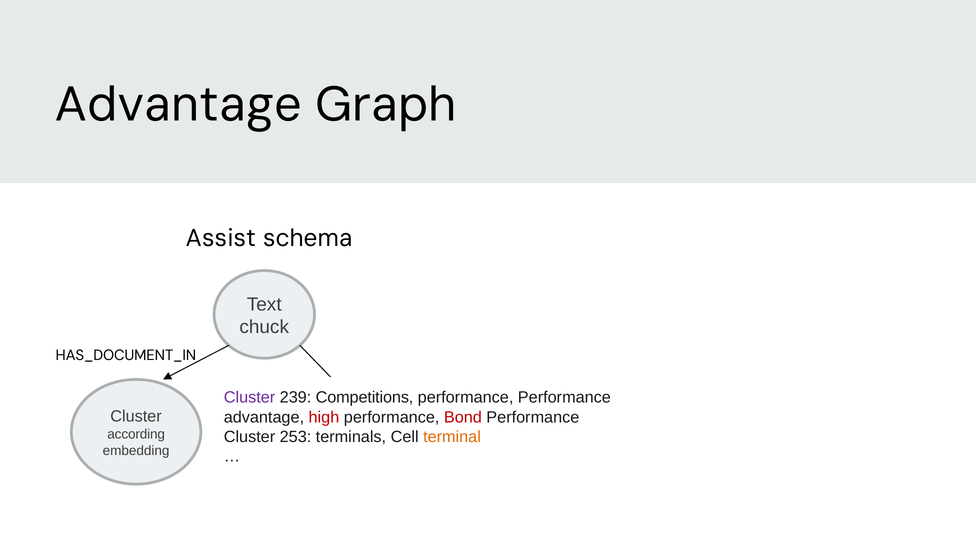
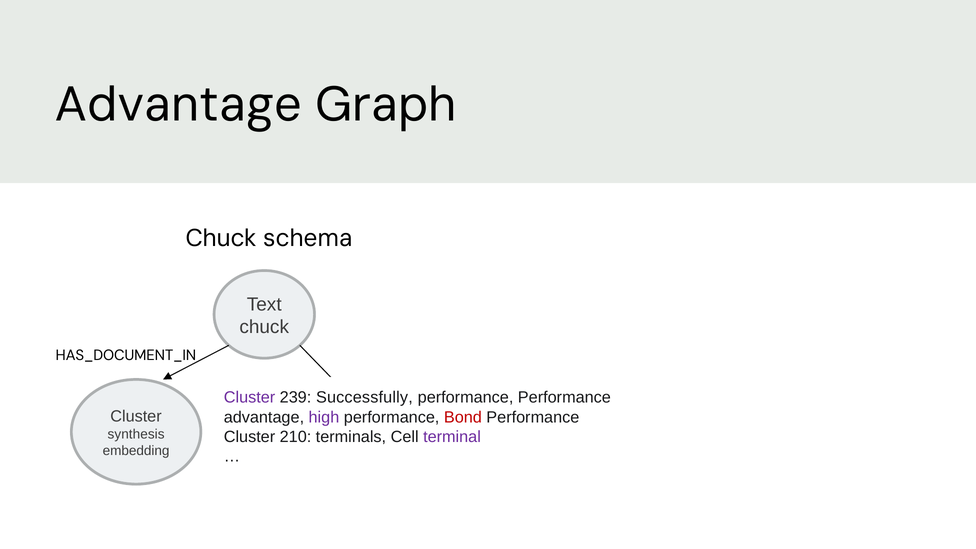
Assist: Assist -> Chuck (221, 238)
Competitions: Competitions -> Successfully (364, 398)
high colour: red -> purple (324, 417)
according: according -> synthesis (136, 434)
253: 253 -> 210 (295, 437)
terminal colour: orange -> purple (452, 437)
